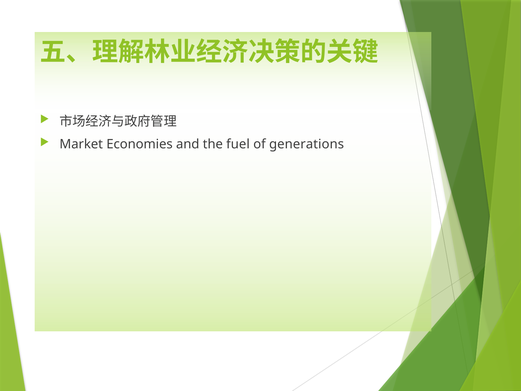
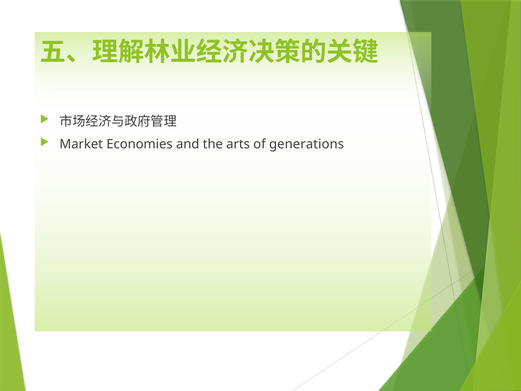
fuel: fuel -> arts (238, 144)
